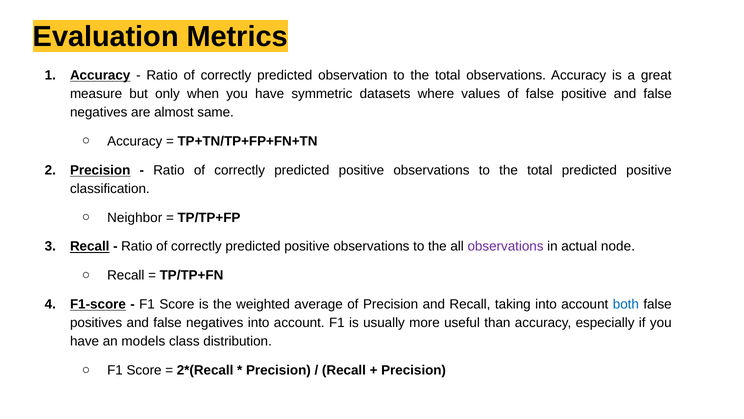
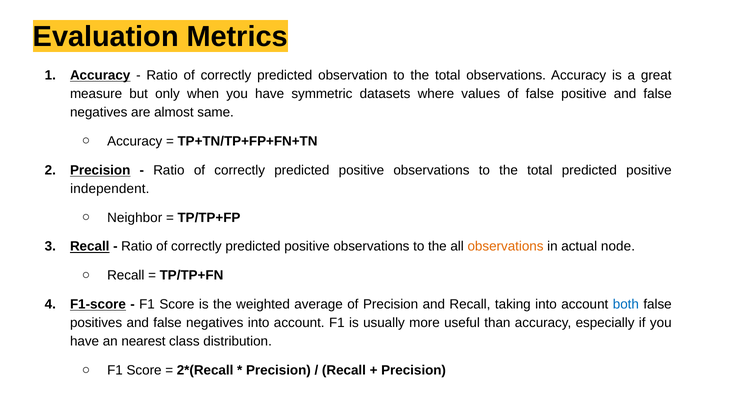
classification: classification -> independent (110, 188)
observations colour: purple -> orange (506, 246)
models: models -> nearest (143, 341)
